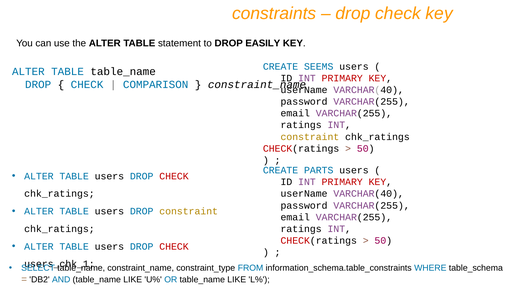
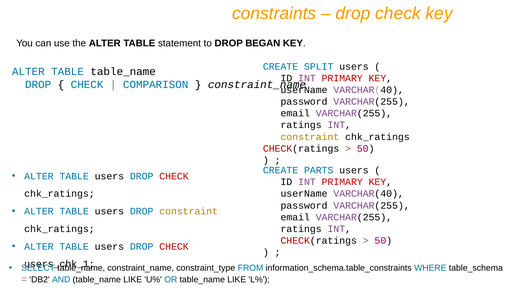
EASILY: EASILY -> BEGAN (263, 43)
SEEMS: SEEMS -> SPLIT (319, 67)
